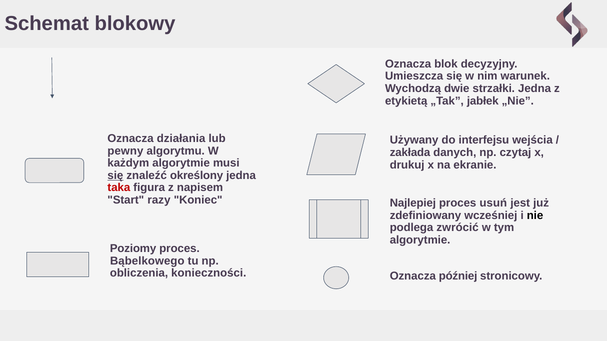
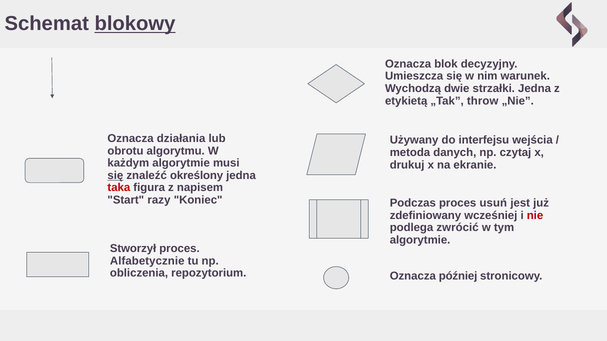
blokowy underline: none -> present (135, 24)
jabłek: jabłek -> throw (483, 101)
pewny: pewny -> obrotu (125, 151)
zakłada: zakłada -> metoda (410, 153)
Najlepiej: Najlepiej -> Podczas (413, 203)
nie colour: black -> red (535, 216)
Poziomy: Poziomy -> Stworzył (133, 249)
Bąbelkowego: Bąbelkowego -> Alfabetycznie (147, 261)
konieczności: konieczności -> repozytorium (209, 274)
